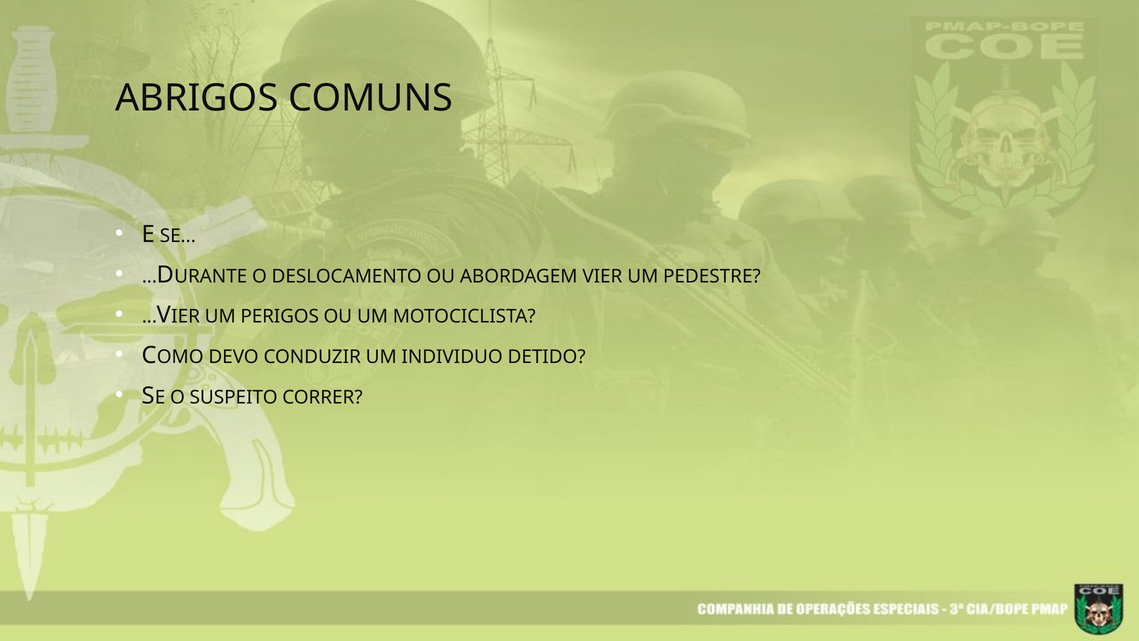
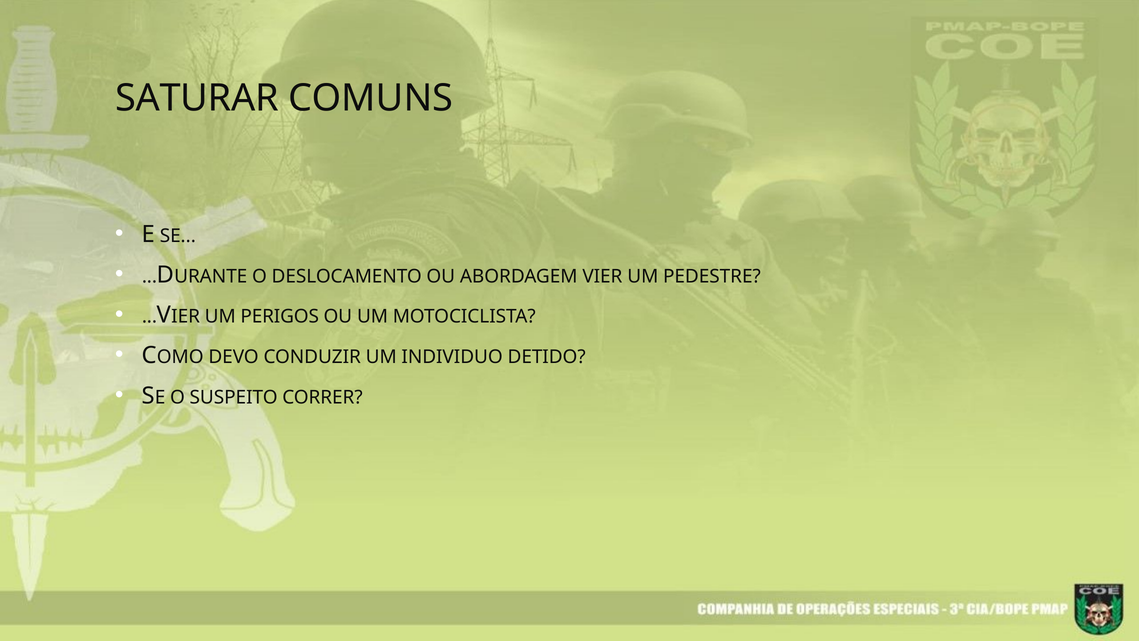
ABRIGOS: ABRIGOS -> SATURAR (197, 98)
